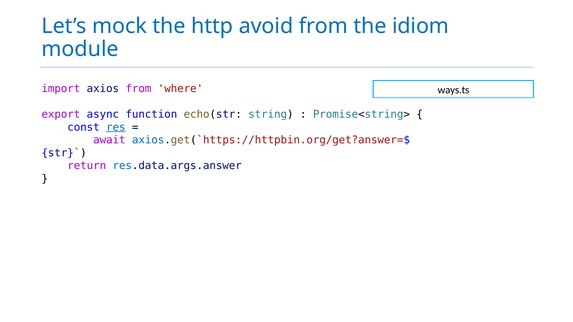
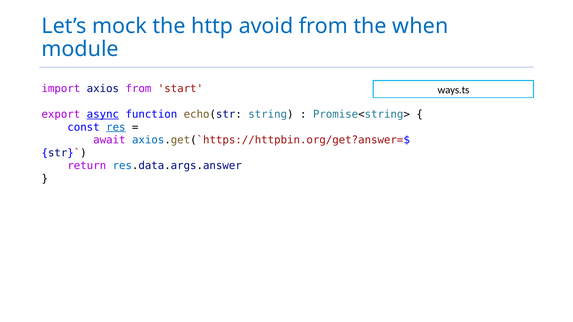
idiom: idiom -> when (420, 26)
where: where -> start (180, 89)
async underline: none -> present (103, 114)
